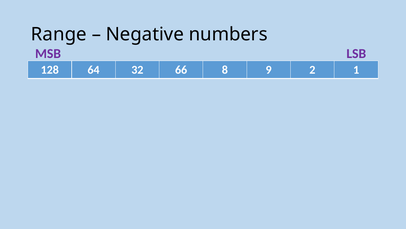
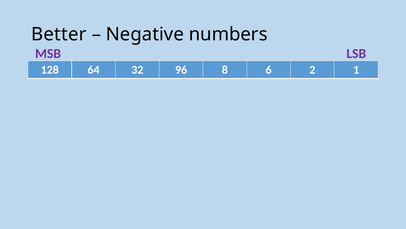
Range: Range -> Better (59, 34)
66: 66 -> 96 (181, 70)
9: 9 -> 6 (269, 70)
